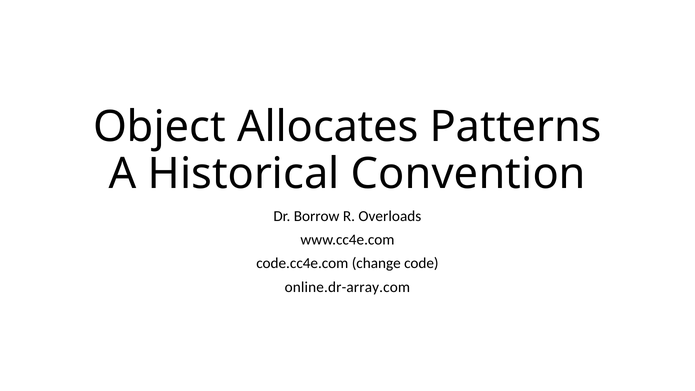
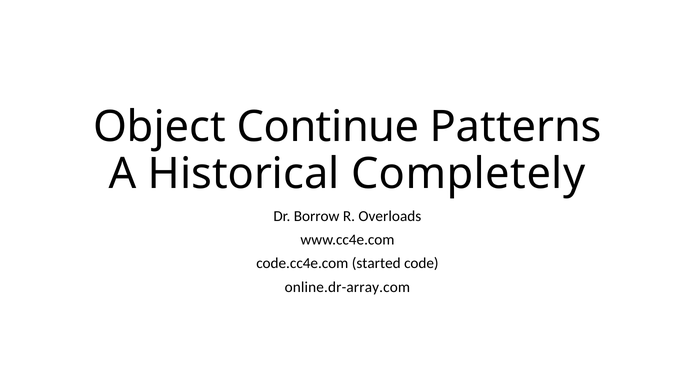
Allocates: Allocates -> Continue (328, 127)
Convention: Convention -> Completely (468, 174)
change: change -> started (376, 263)
